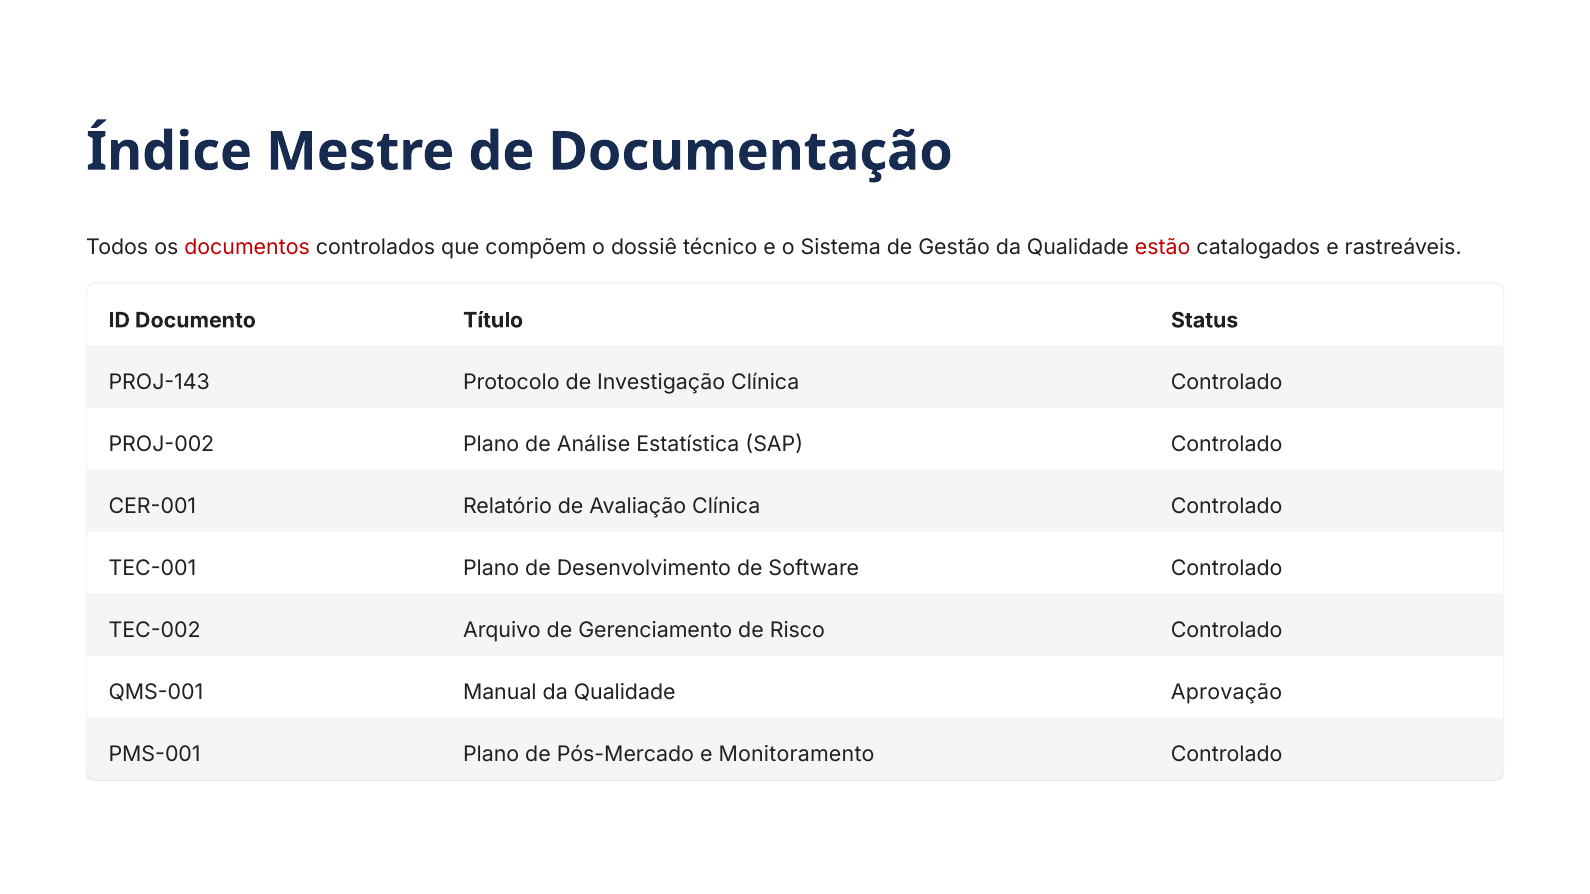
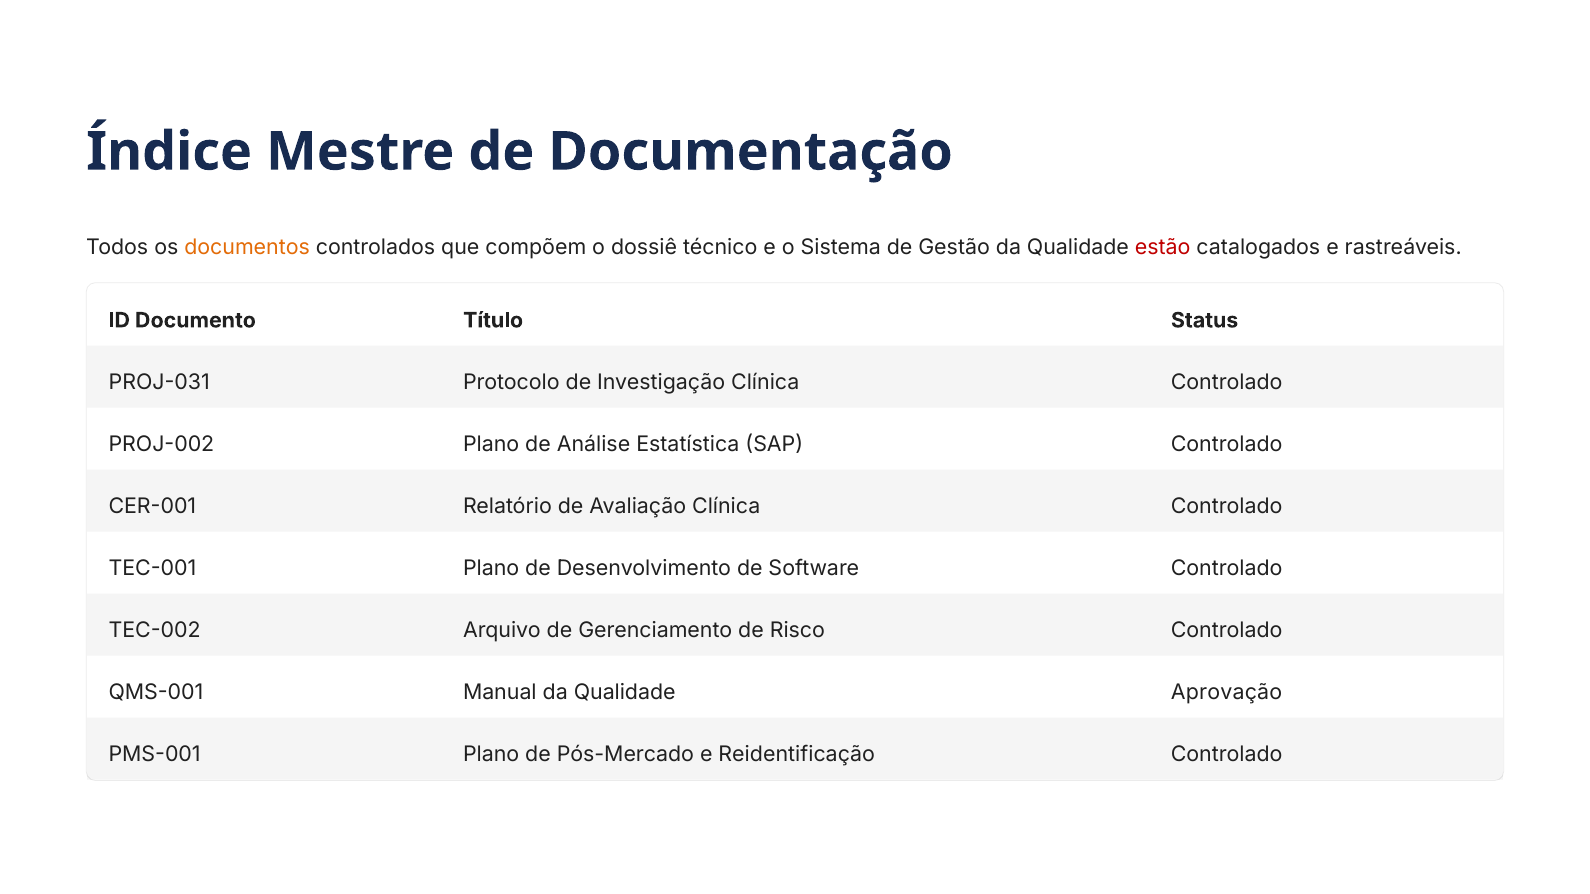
documentos colour: red -> orange (247, 247)
PROJ-143: PROJ-143 -> PROJ-031 (159, 383)
Monitoramento: Monitoramento -> Reidentificação (797, 755)
